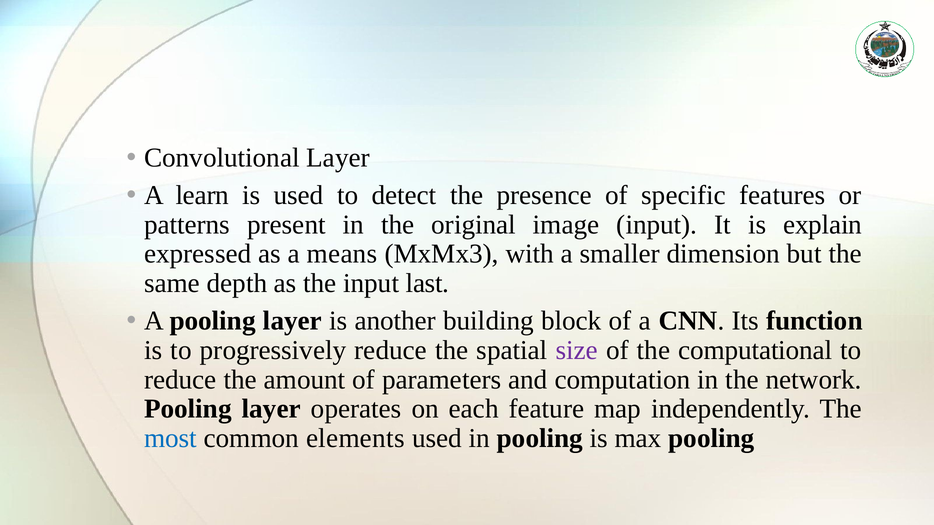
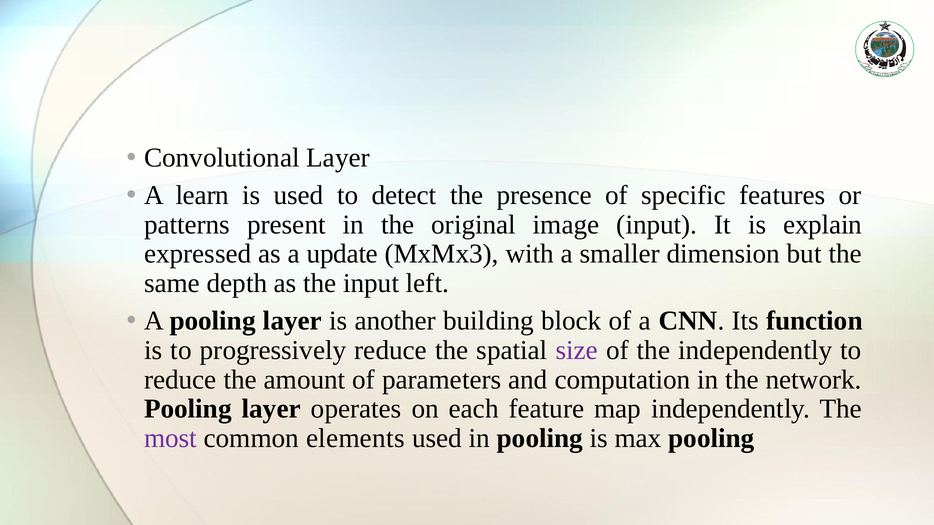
means: means -> update (342, 254)
last: last -> left (427, 284)
the computational: computational -> independently (755, 350)
most colour: blue -> purple (171, 439)
